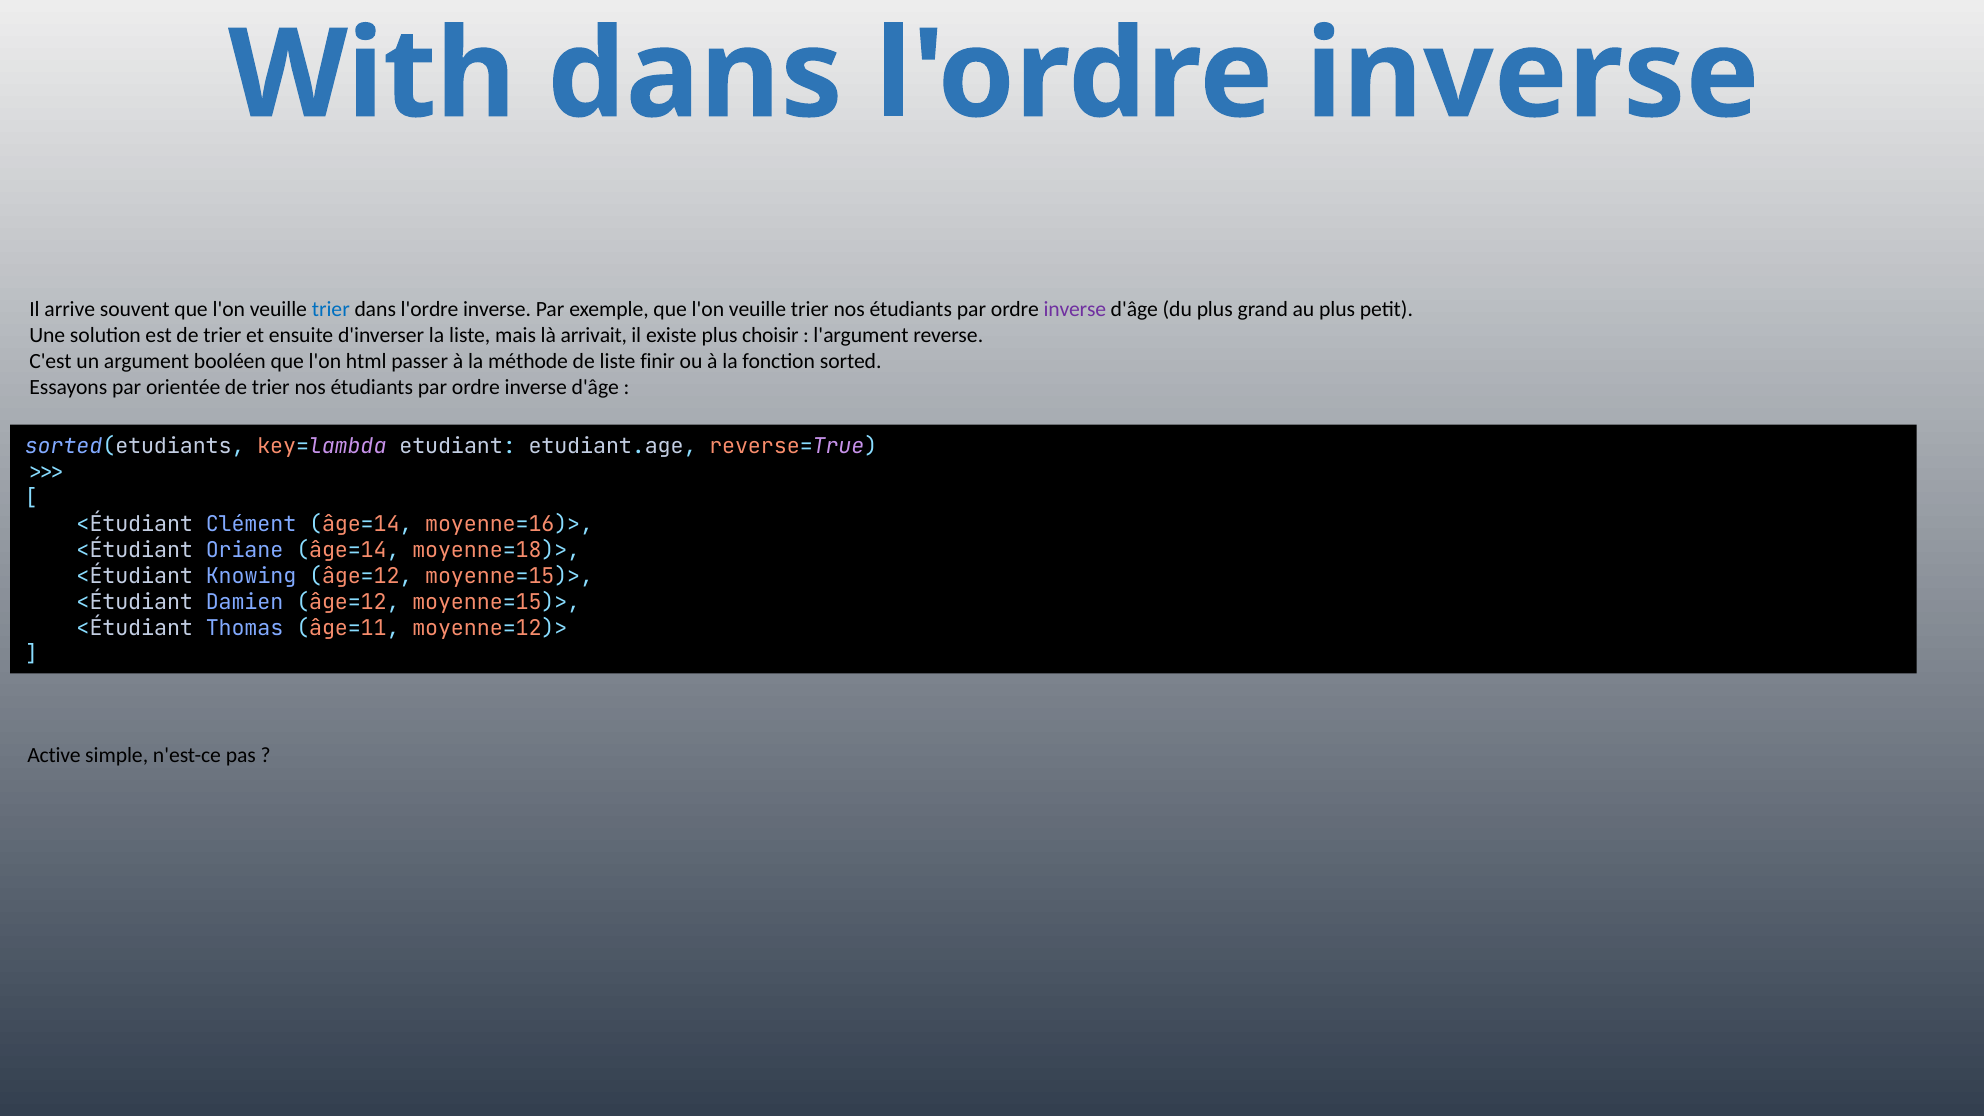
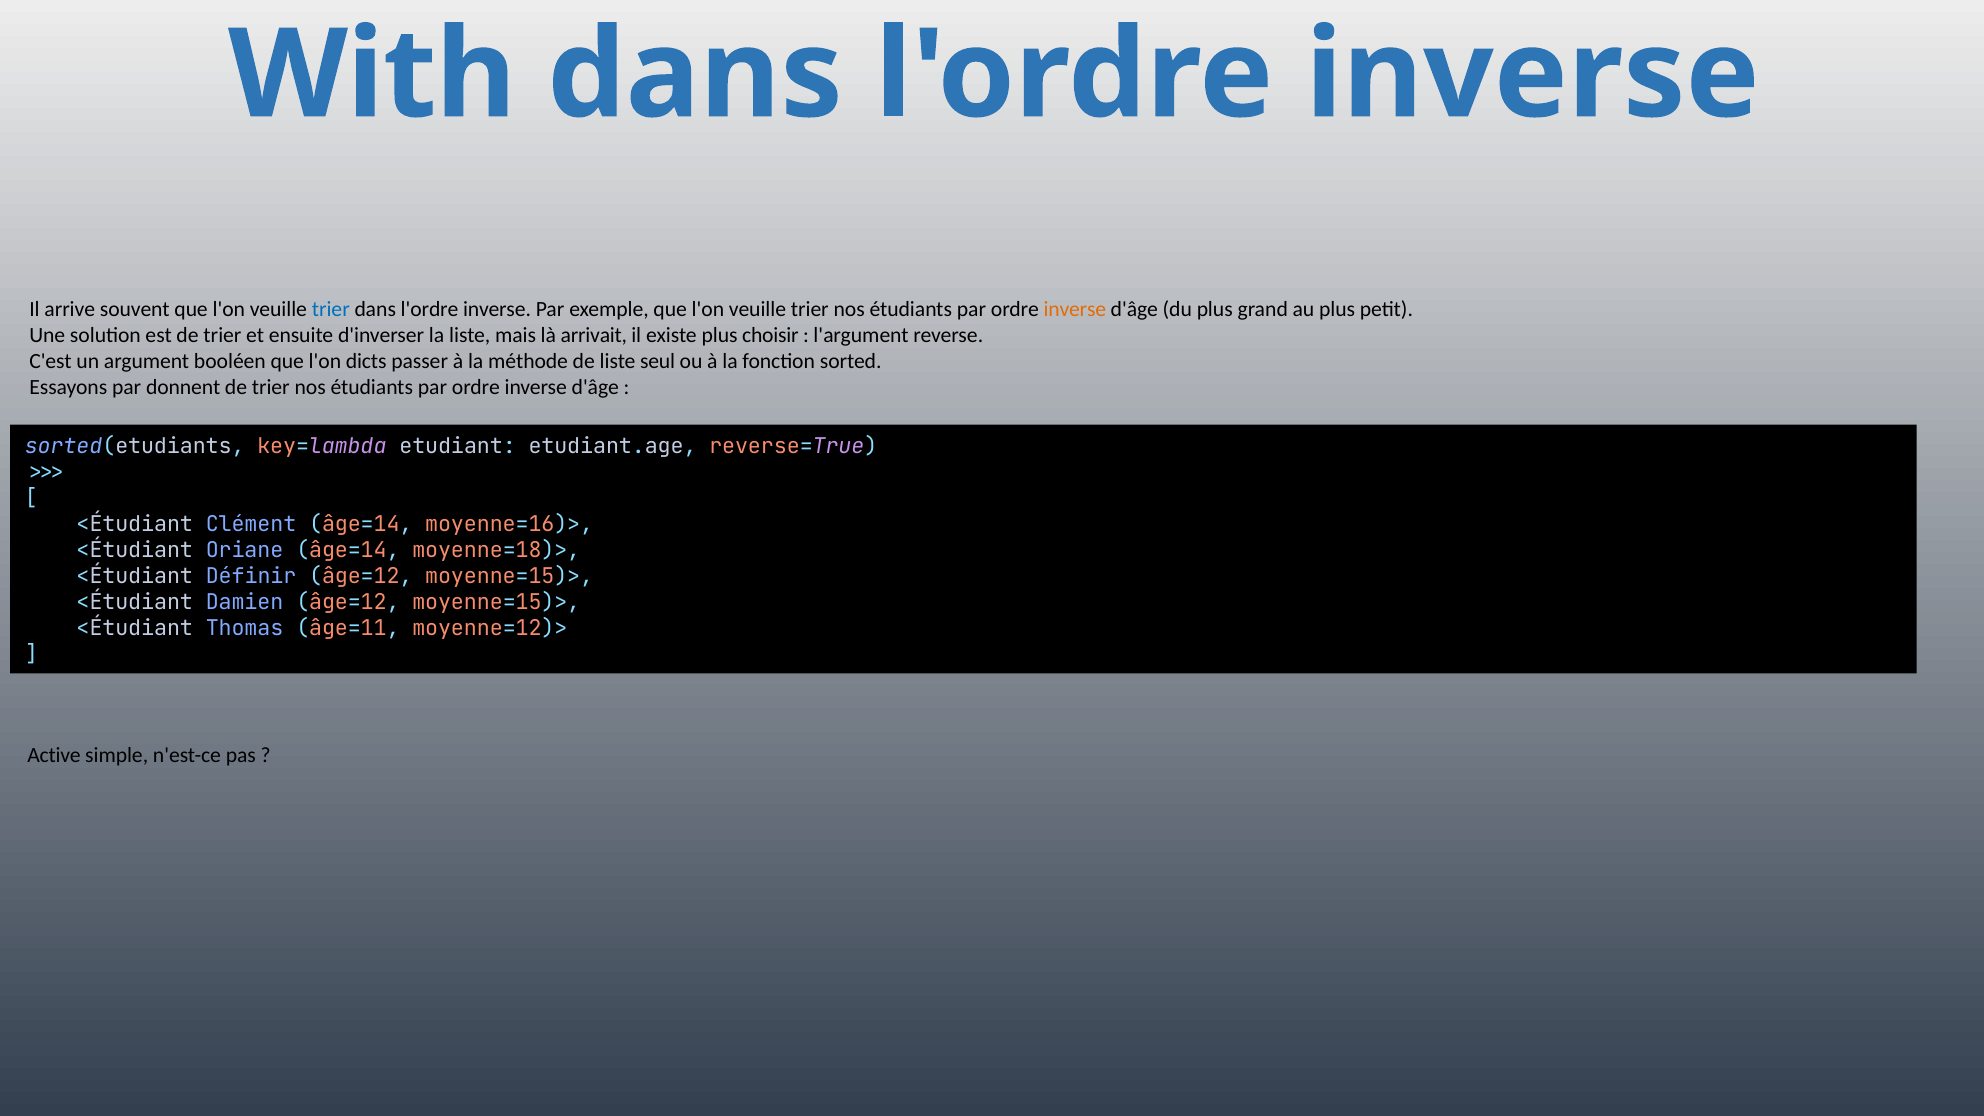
inverse colour: purple -> orange (1075, 310)
html: html -> dicts (366, 362)
finir: finir -> seul (658, 362)
orientée: orientée -> donnent (183, 388)
Knowing: Knowing -> Définir (251, 577)
